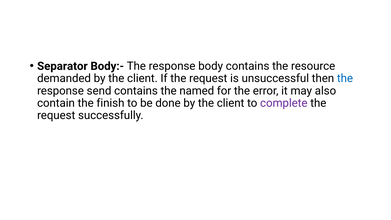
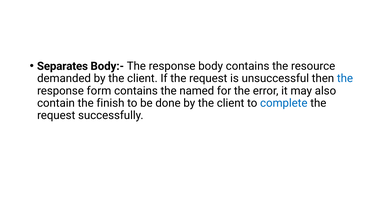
Separator: Separator -> Separates (62, 66)
send: send -> form (99, 91)
complete colour: purple -> blue (284, 103)
